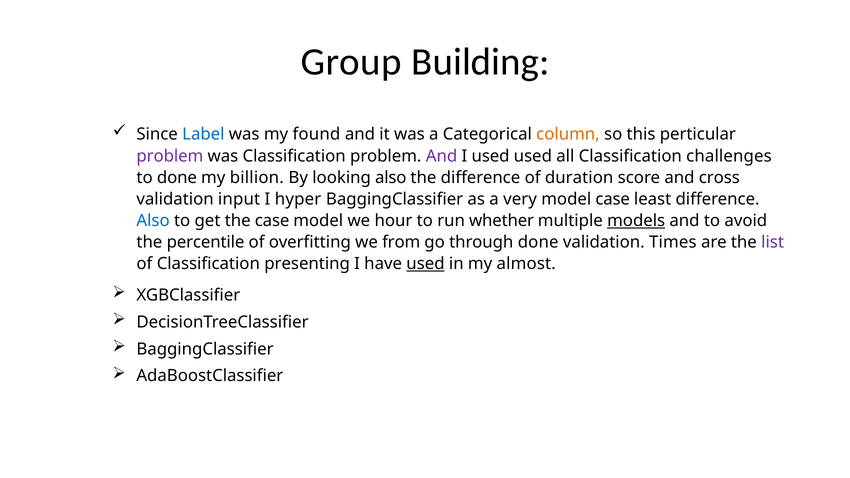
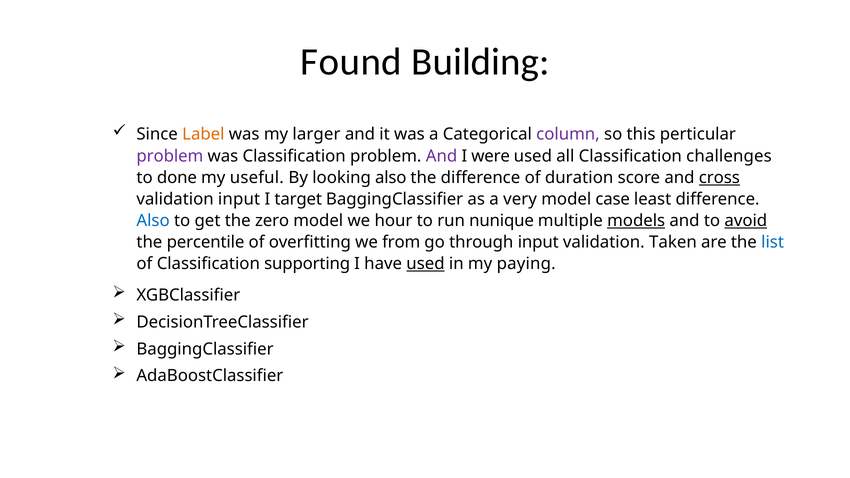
Group: Group -> Found (351, 62)
Label colour: blue -> orange (203, 134)
found: found -> larger (316, 134)
column colour: orange -> purple (568, 134)
I used: used -> were (491, 156)
billion: billion -> useful (257, 178)
cross underline: none -> present (719, 178)
hyper: hyper -> target (298, 199)
the case: case -> zero (272, 221)
whether: whether -> nunique (502, 221)
avoid underline: none -> present (746, 221)
through done: done -> input (538, 242)
Times: Times -> Taken (673, 242)
list colour: purple -> blue (773, 242)
presenting: presenting -> supporting (307, 264)
almost: almost -> paying (526, 264)
